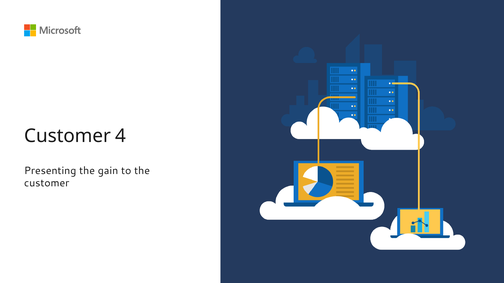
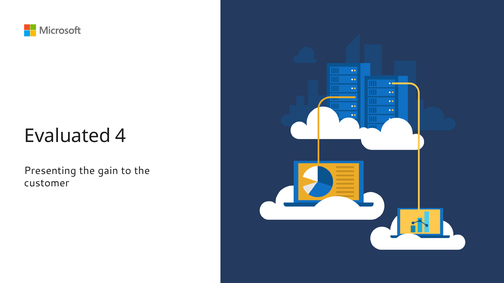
Customer: Customer -> Evaluated (68, 136)
